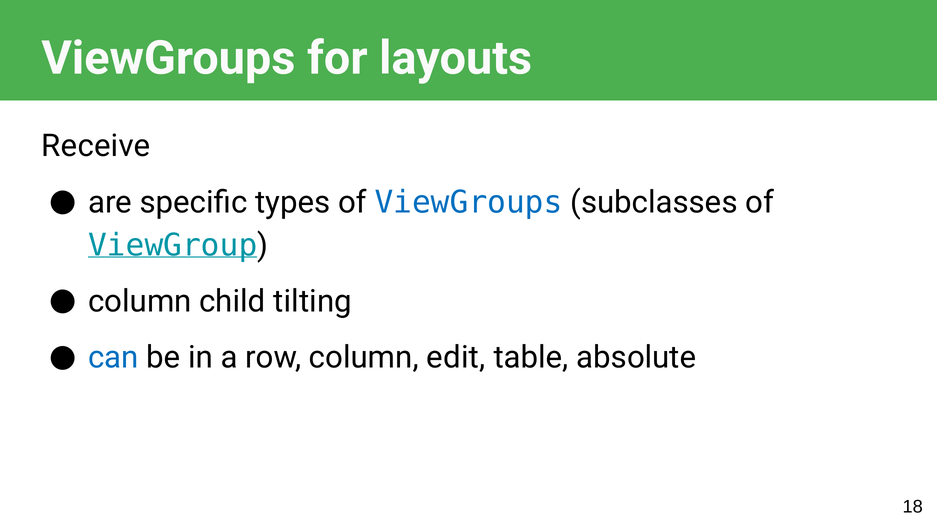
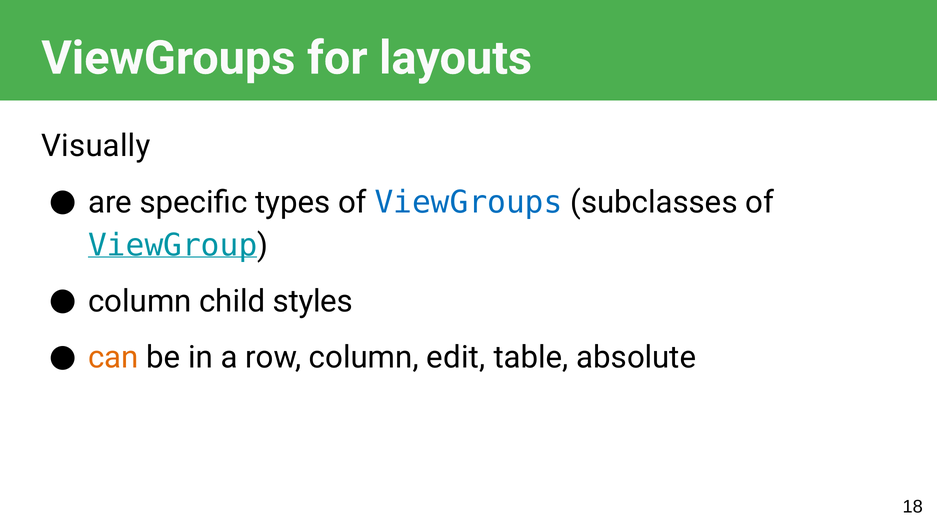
Receive: Receive -> Visually (96, 146)
tilting: tilting -> styles (313, 302)
can colour: blue -> orange (113, 358)
